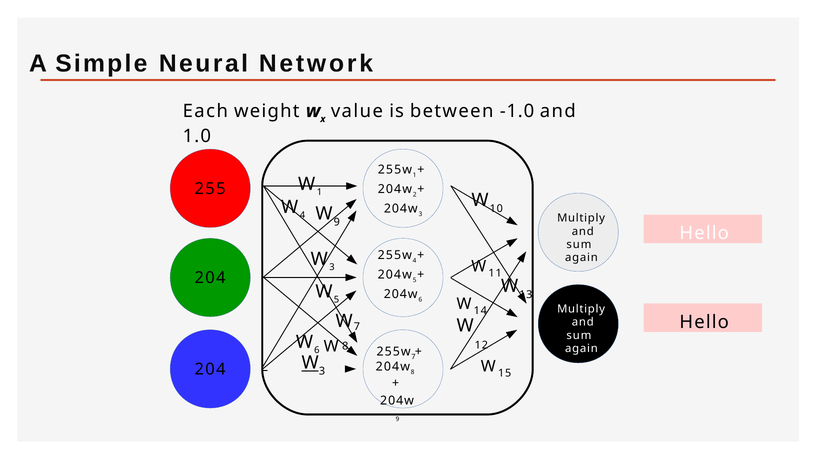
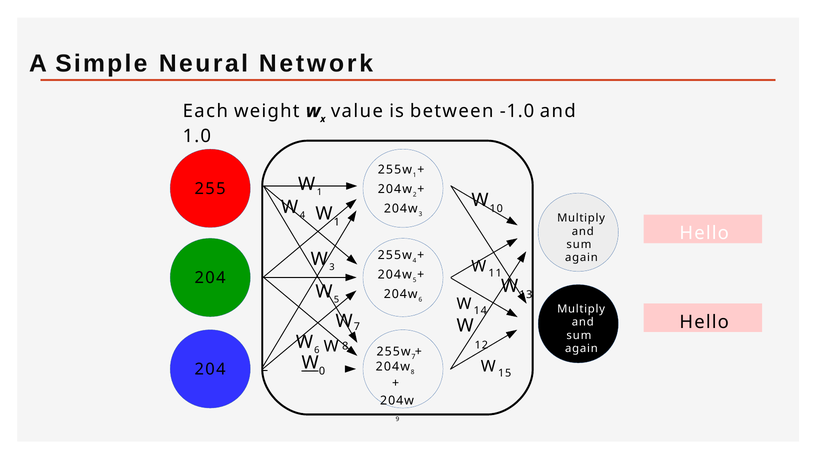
9: 9 -> 1 (337, 222)
3: 3 -> 0 (322, 371)
